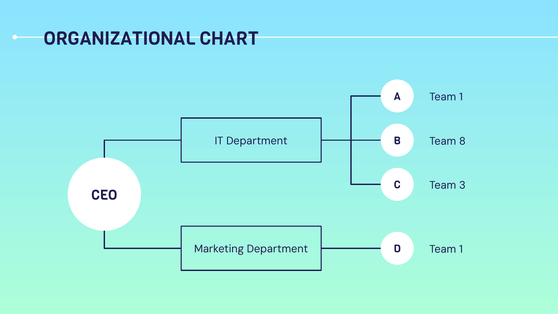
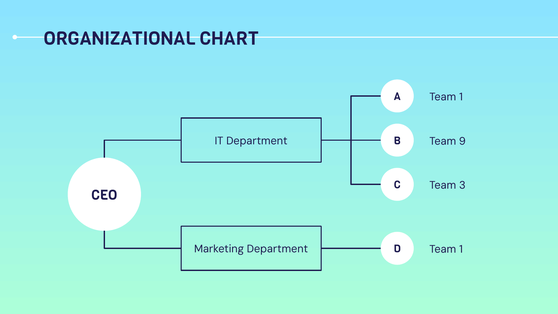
8: 8 -> 9 (462, 141)
